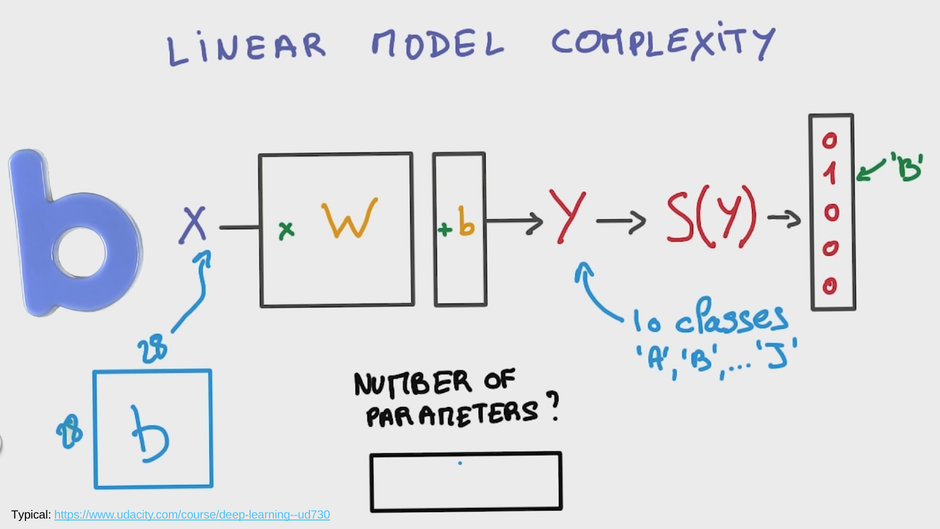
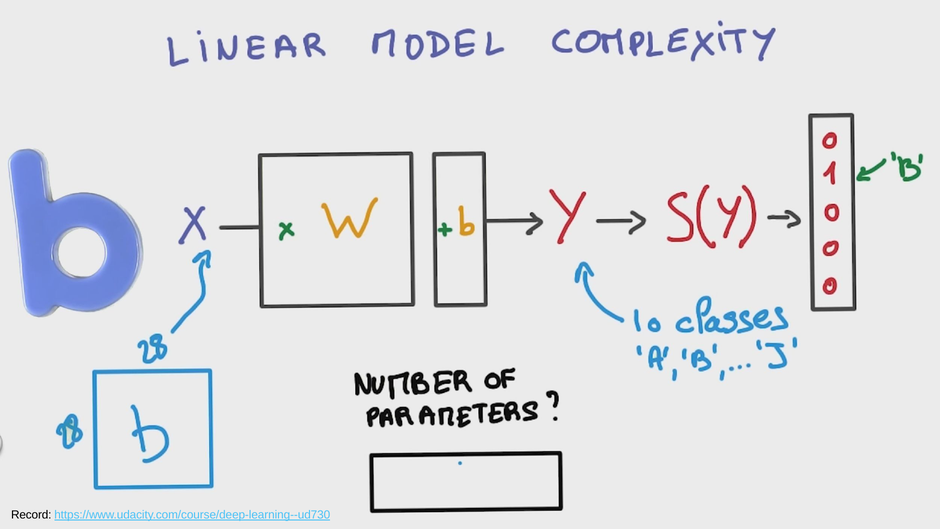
Typical: Typical -> Record (31, 515)
